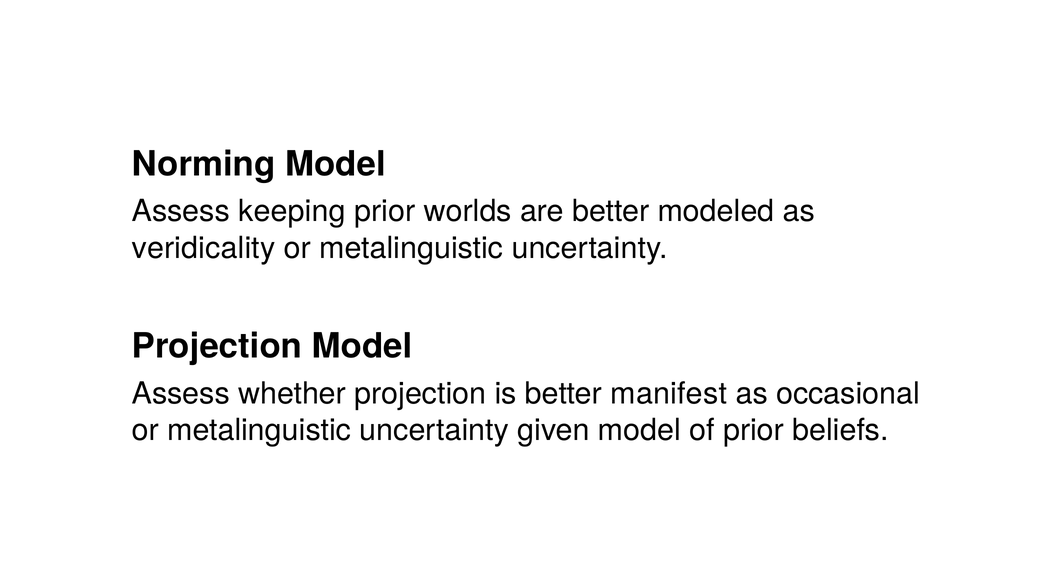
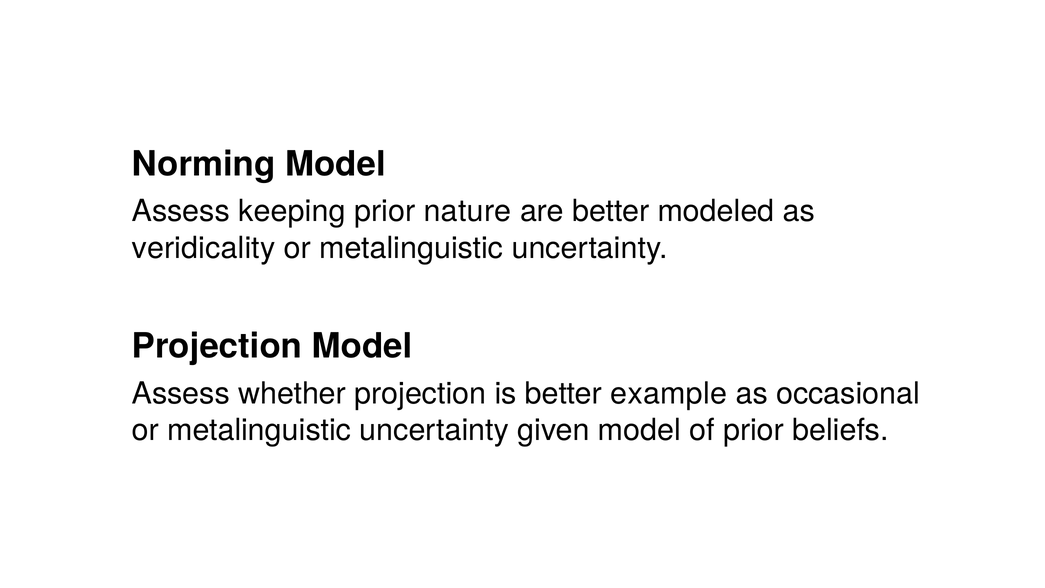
worlds: worlds -> nature (468, 211)
manifest: manifest -> example (669, 393)
